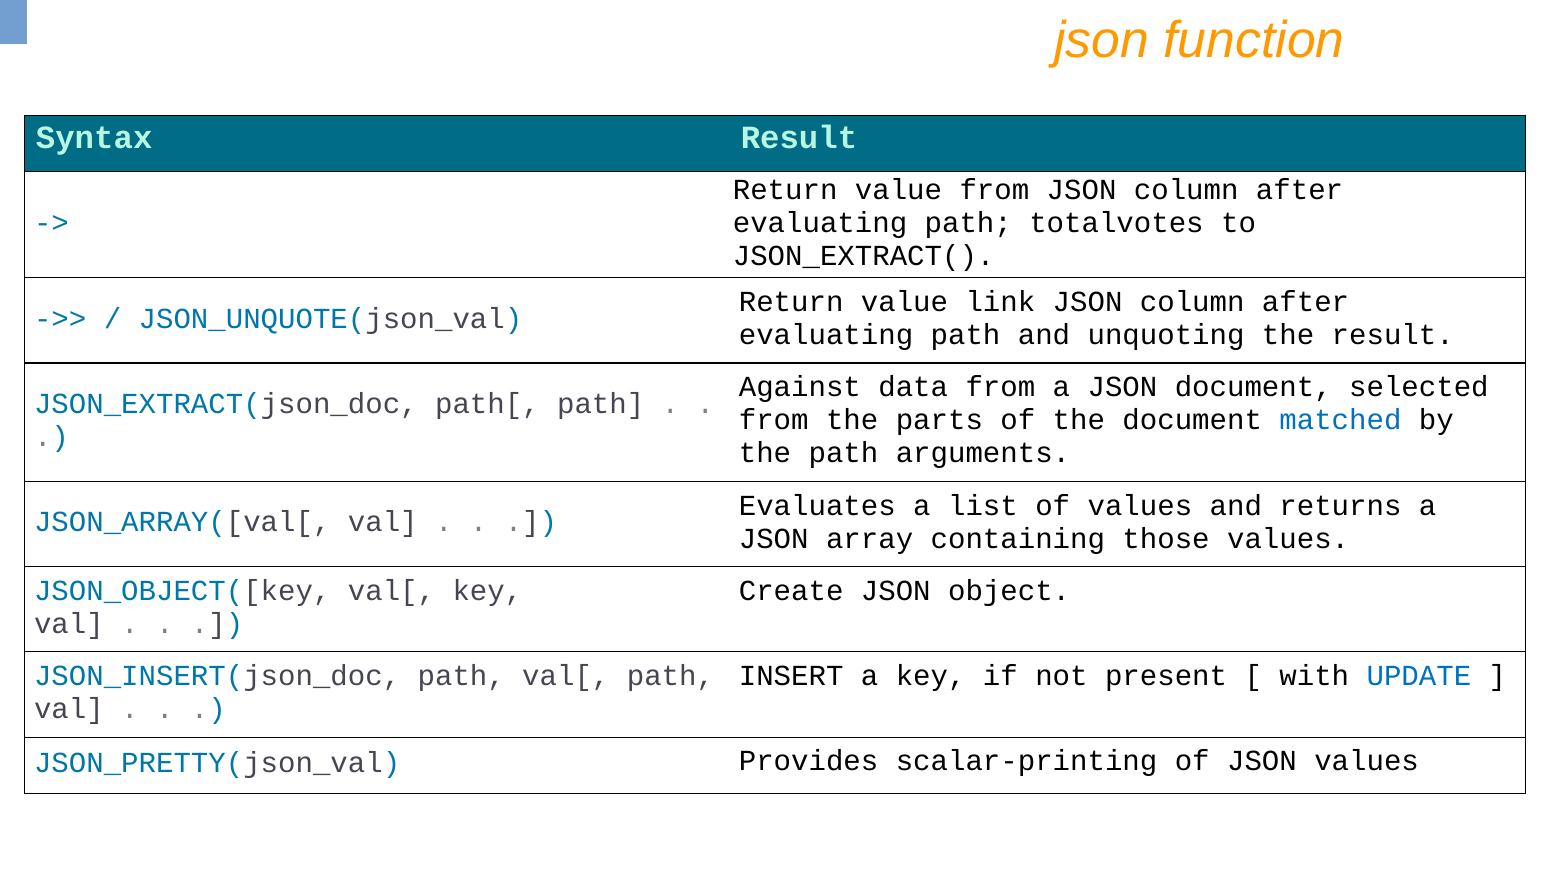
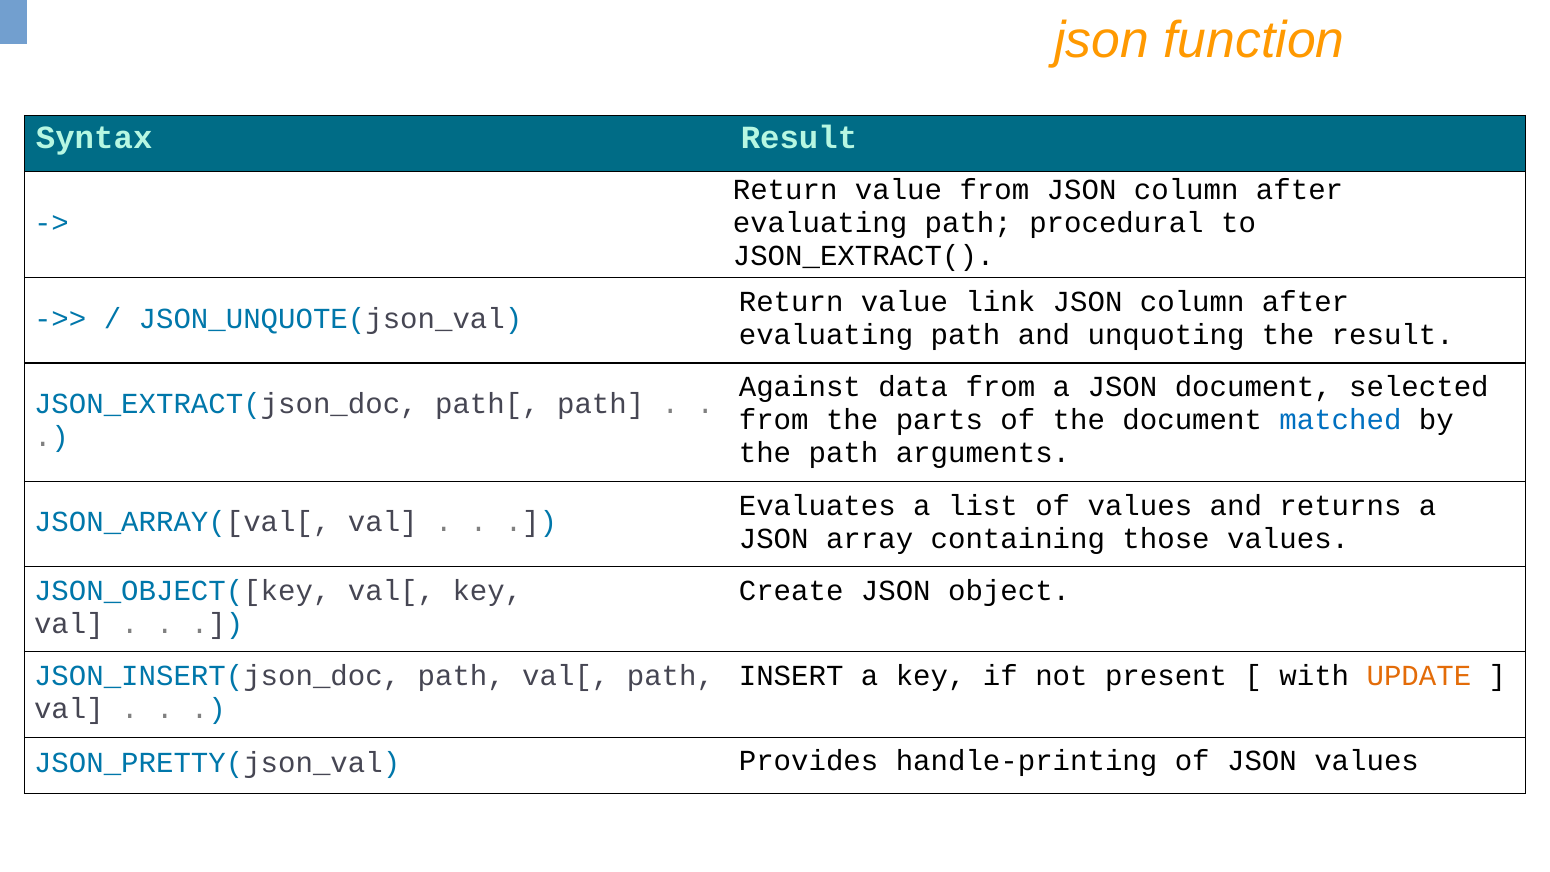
totalvotes: totalvotes -> procedural (1116, 223)
UPDATE colour: blue -> orange (1419, 676)
scalar-printing: scalar-printing -> handle-printing (1027, 761)
